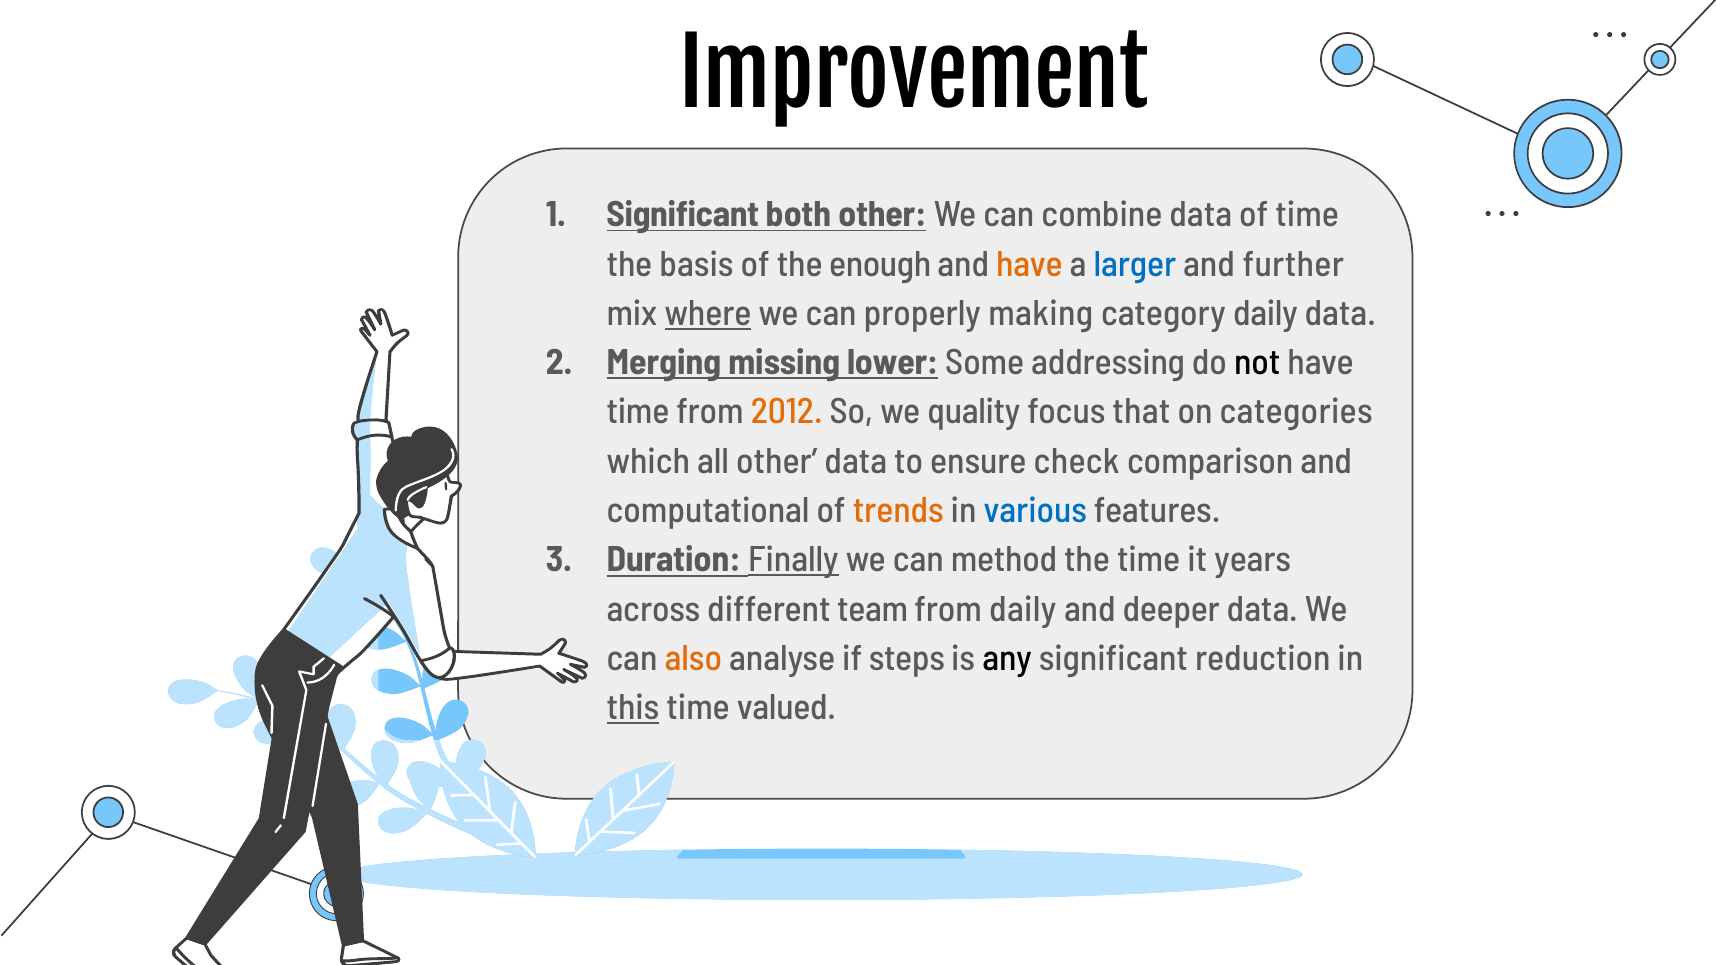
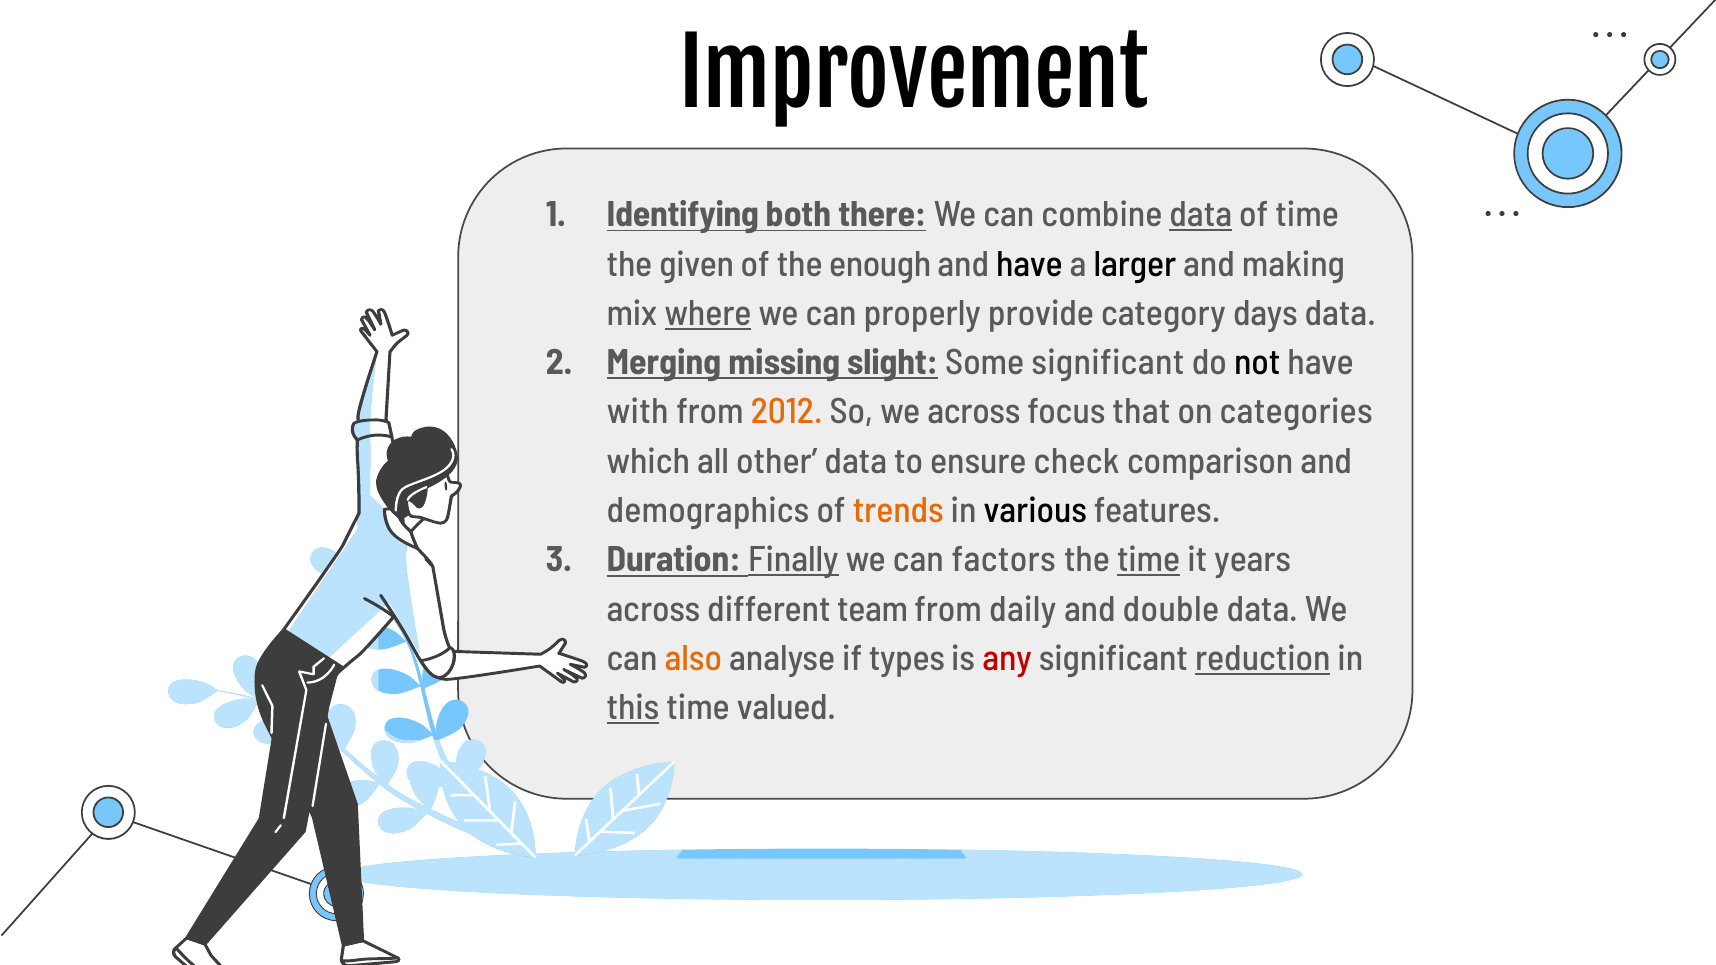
Significant: Significant -> Identifying (683, 215)
both other: other -> there (882, 215)
data underline: none -> present (1201, 215)
basis: basis -> given (697, 264)
have colour: orange -> black (1029, 264)
larger colour: blue -> black (1135, 264)
further: further -> making (1293, 264)
making: making -> provide (1041, 314)
category daily: daily -> days (1265, 314)
lower: lower -> slight (893, 363)
Some addressing: addressing -> significant (1108, 363)
time: time -> with (638, 412)
we quality: quality -> across (974, 412)
computational: computational -> demographics (708, 511)
various colour: blue -> black (1035, 511)
method: method -> factors (1004, 560)
time underline: none -> present (1149, 560)
deeper: deeper -> double (1171, 610)
steps: steps -> types (907, 659)
any colour: black -> red (1007, 659)
reduction underline: none -> present (1263, 659)
